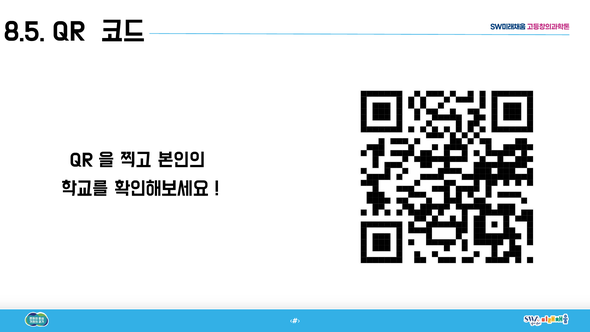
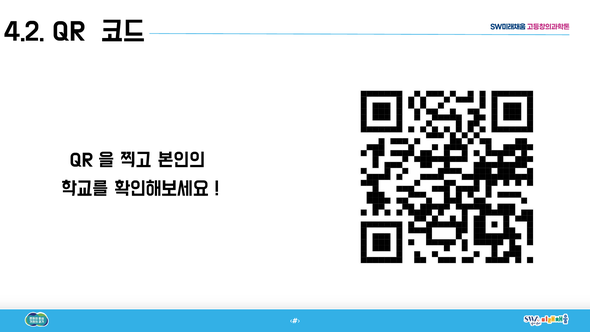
8.5: 8.5 -> 4.2 (24, 32)
